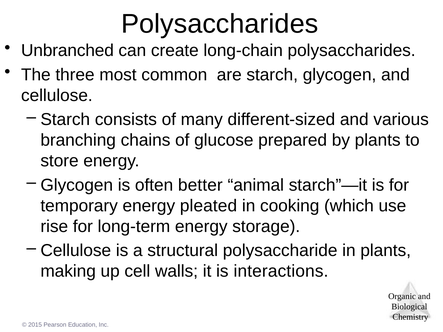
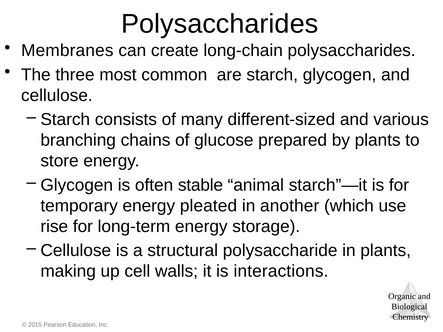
Unbranched: Unbranched -> Membranes (67, 51)
better: better -> stable (200, 185)
cooking: cooking -> another (290, 206)
